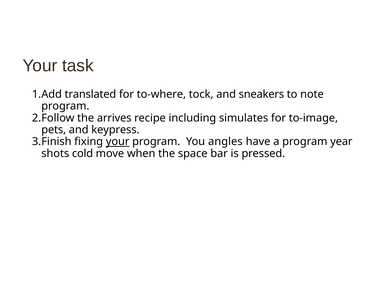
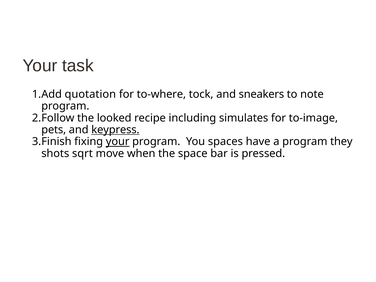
translated: translated -> quotation (90, 94)
arrives: arrives -> looked (114, 118)
keypress underline: none -> present (115, 130)
angles: angles -> spaces (225, 142)
year: year -> they (341, 142)
cold: cold -> sqrt (82, 153)
